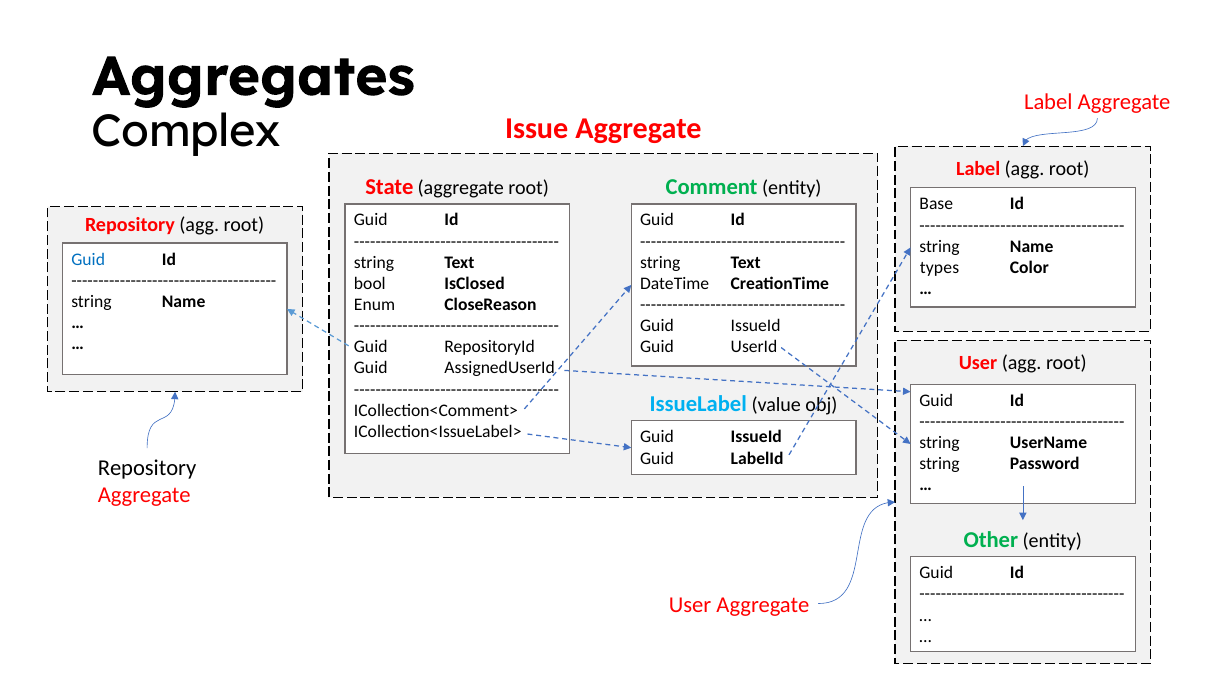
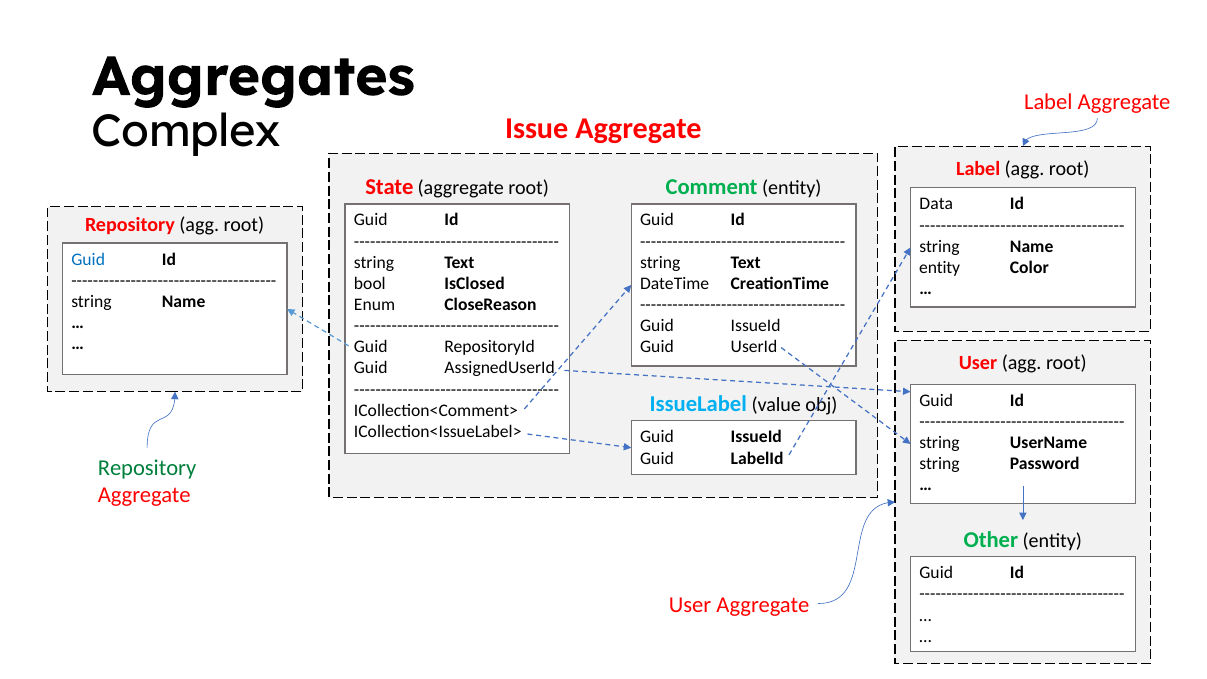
Base: Base -> Data (936, 204)
types: types -> entity (940, 267)
Repository colour: black -> green (147, 468)
